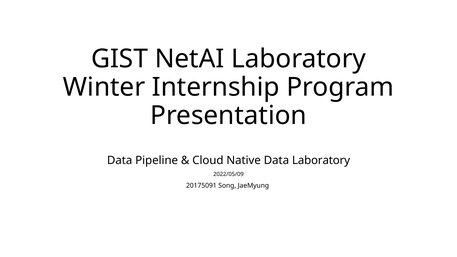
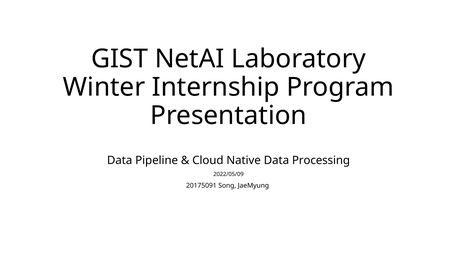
Data Laboratory: Laboratory -> Processing (321, 160)
